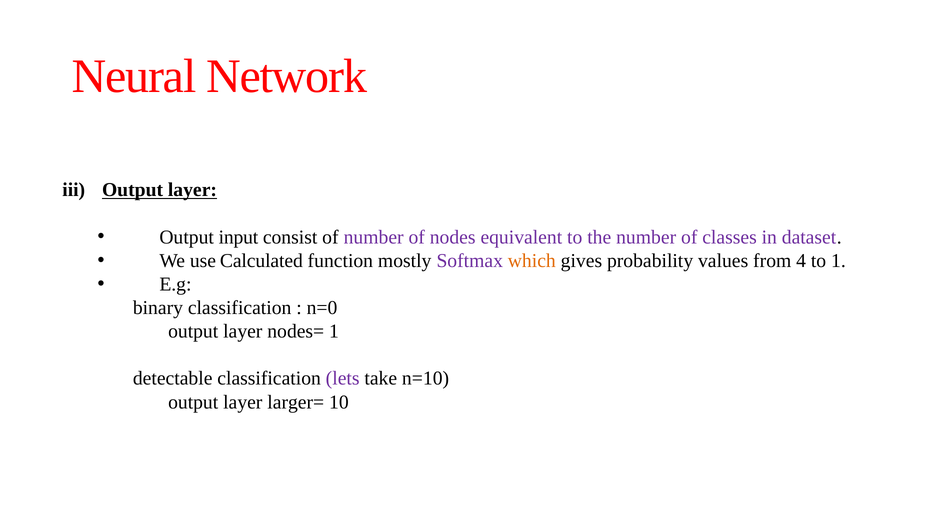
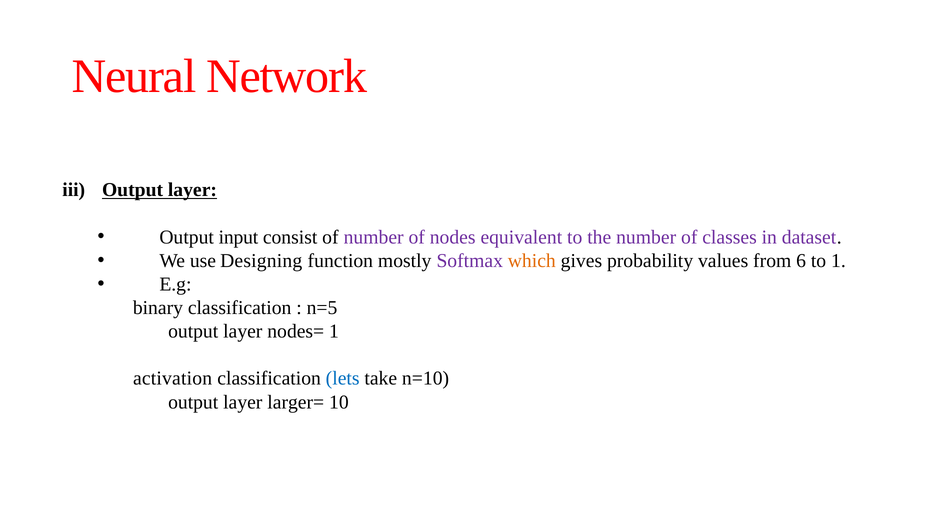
Calculated: Calculated -> Designing (261, 260)
4: 4 -> 6 (801, 260)
n=0: n=0 -> n=5 (322, 307)
detectable: detectable -> activation (173, 378)
lets colour: purple -> blue (343, 378)
